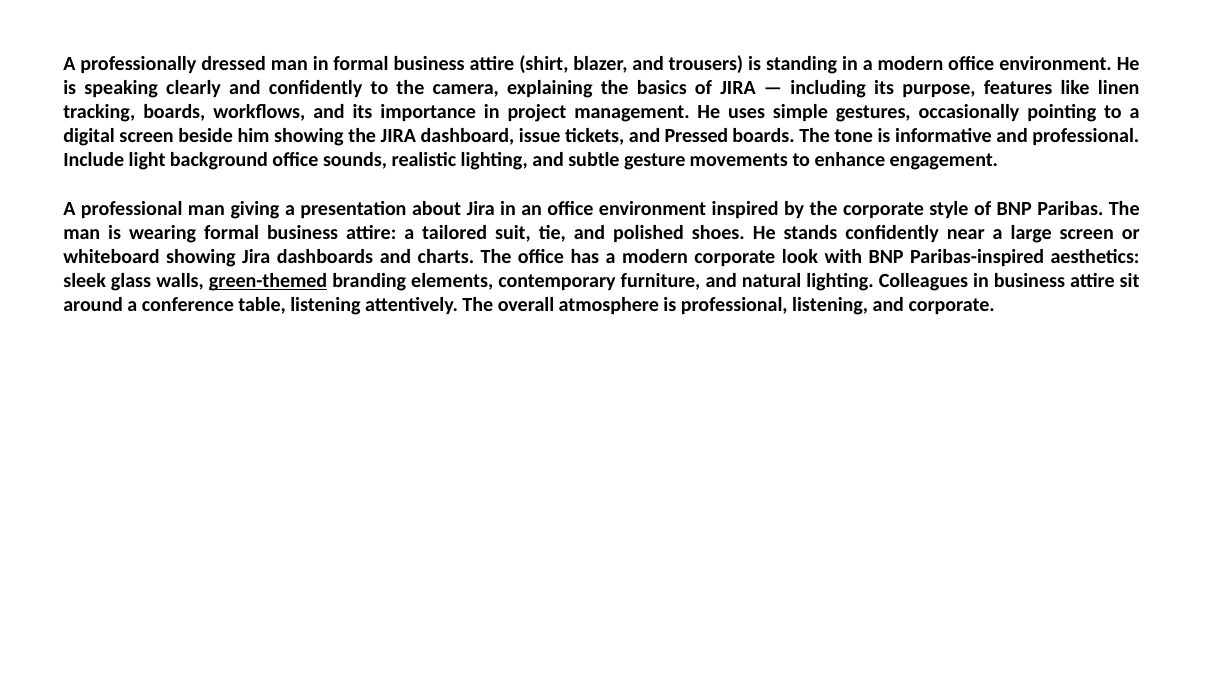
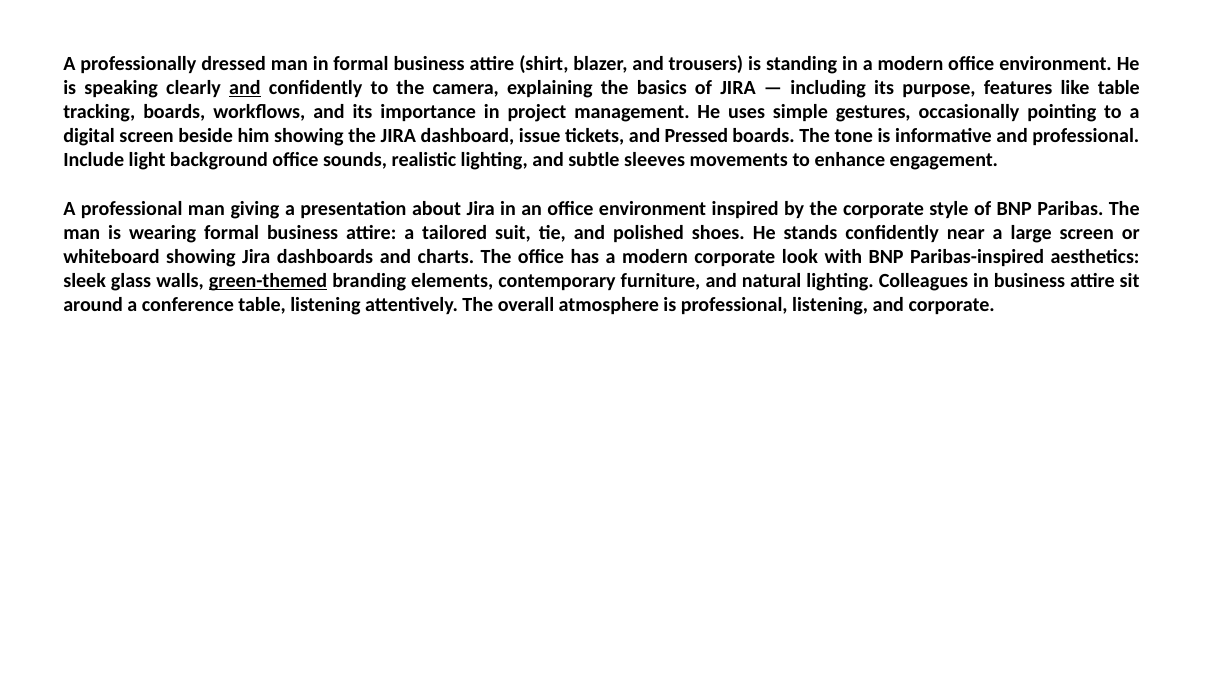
and underline: none -> present (245, 88)
like linen: linen -> table (1119, 88)
gesture: gesture -> sleeves (655, 160)
